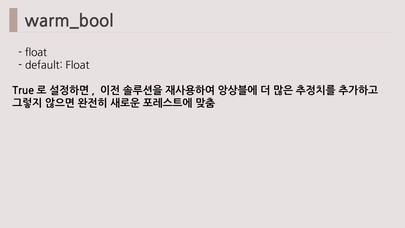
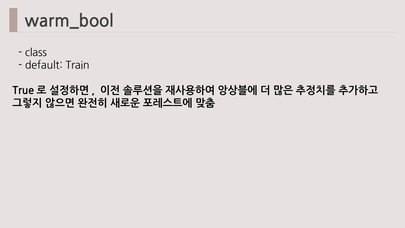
float: float -> class (36, 53)
default Float: Float -> Train (78, 65)
